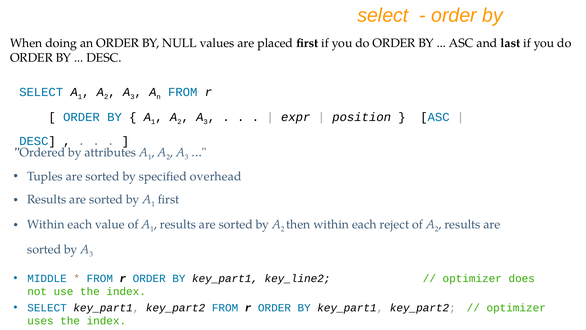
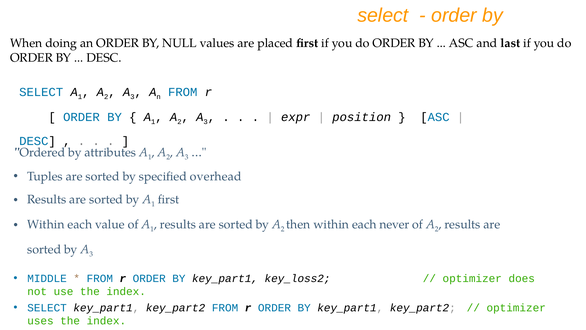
reject: reject -> never (394, 224)
key_line2: key_line2 -> key_loss2 (298, 278)
